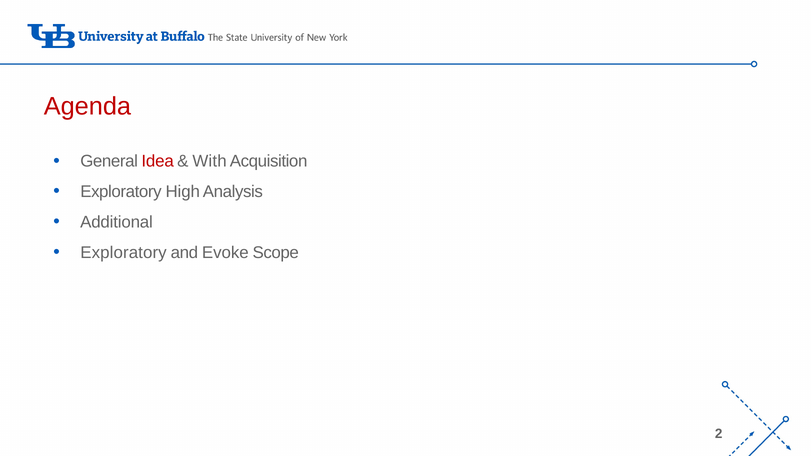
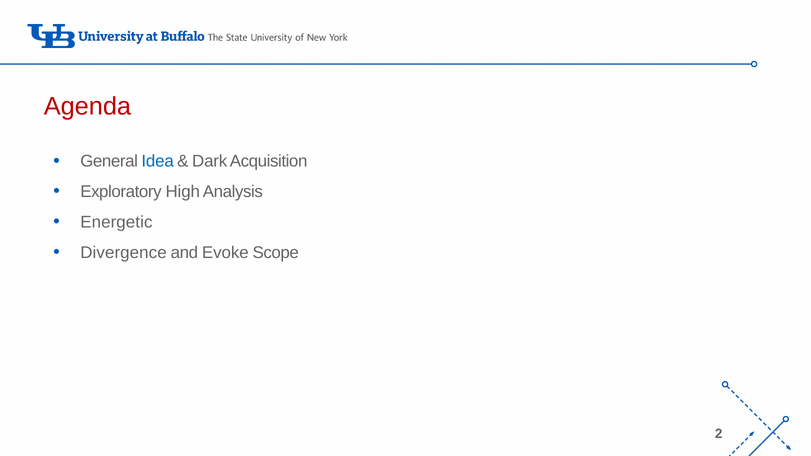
Idea colour: red -> blue (158, 161)
With: With -> Dark (210, 161)
Additional: Additional -> Energetic (116, 222)
Exploratory: Exploratory -> Divergence (123, 253)
